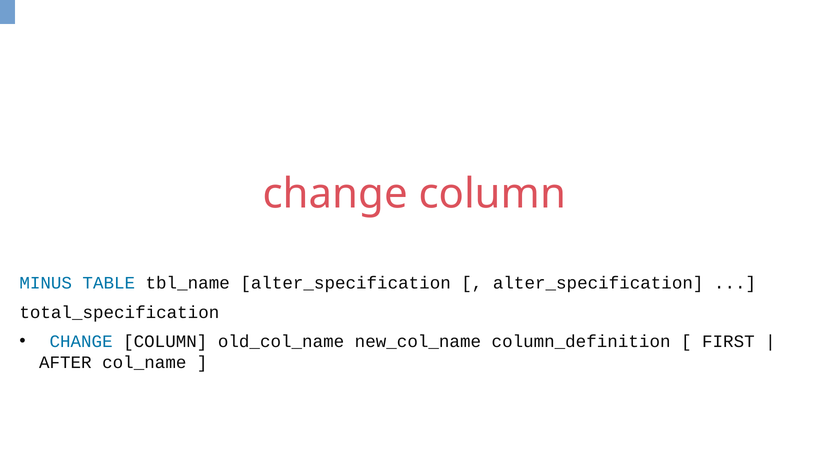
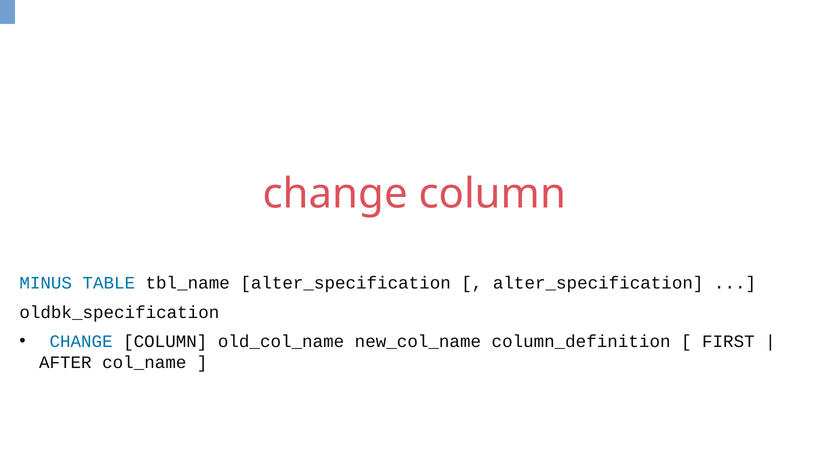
total_specification: total_specification -> oldbk_specification (119, 313)
